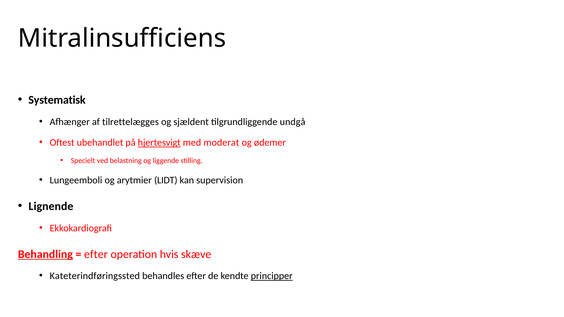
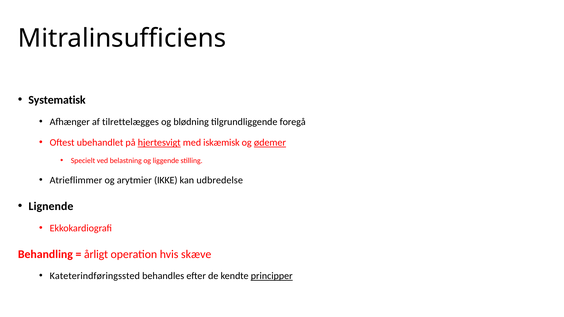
sjældent: sjældent -> blødning (191, 122)
undgå: undgå -> foregå (293, 122)
moderat: moderat -> iskæmisk (221, 143)
ødemer underline: none -> present (270, 143)
Lungeemboli: Lungeemboli -> Atrieflimmer (76, 180)
LIDT: LIDT -> IKKE (166, 180)
supervision: supervision -> udbredelse (220, 180)
Behandling underline: present -> none (45, 254)
efter: efter -> årligt (96, 254)
